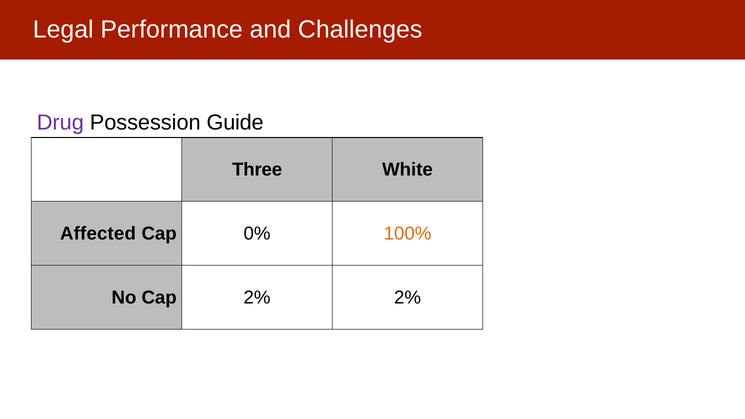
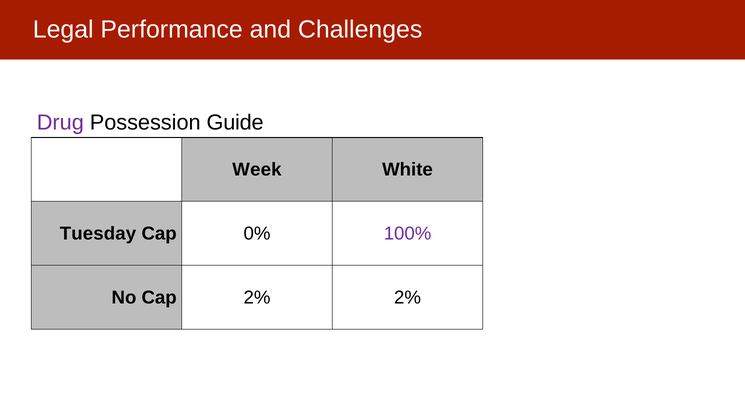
Three: Three -> Week (257, 170)
Affected: Affected -> Tuesday (98, 234)
100% colour: orange -> purple (408, 234)
